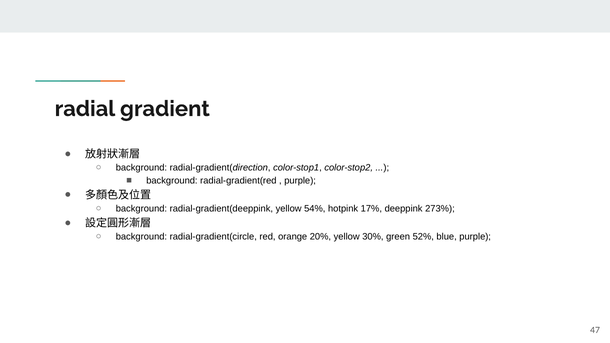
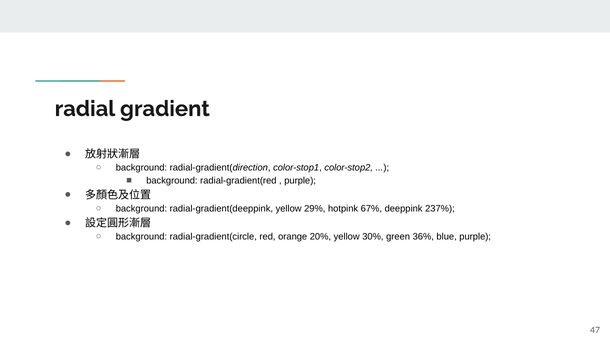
54%: 54% -> 29% (315, 209)
17%: 17% -> 67% (371, 209)
273%: 273% -> 237% (440, 209)
52%: 52% -> 36% (423, 237)
